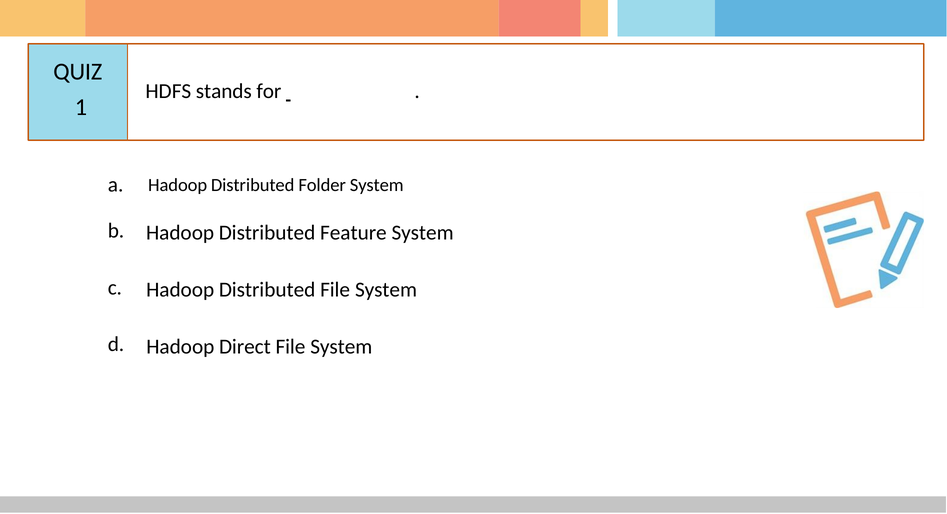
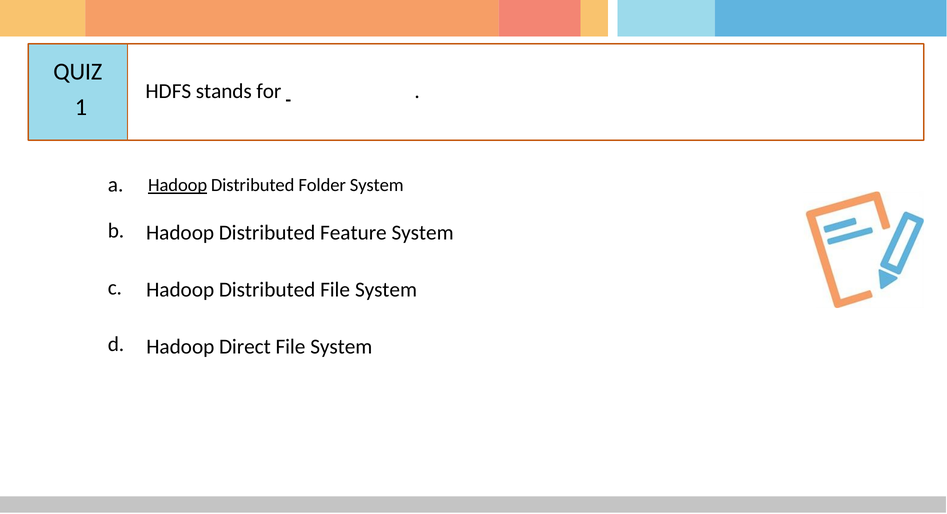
Hadoop underline: none -> present (178, 185)
